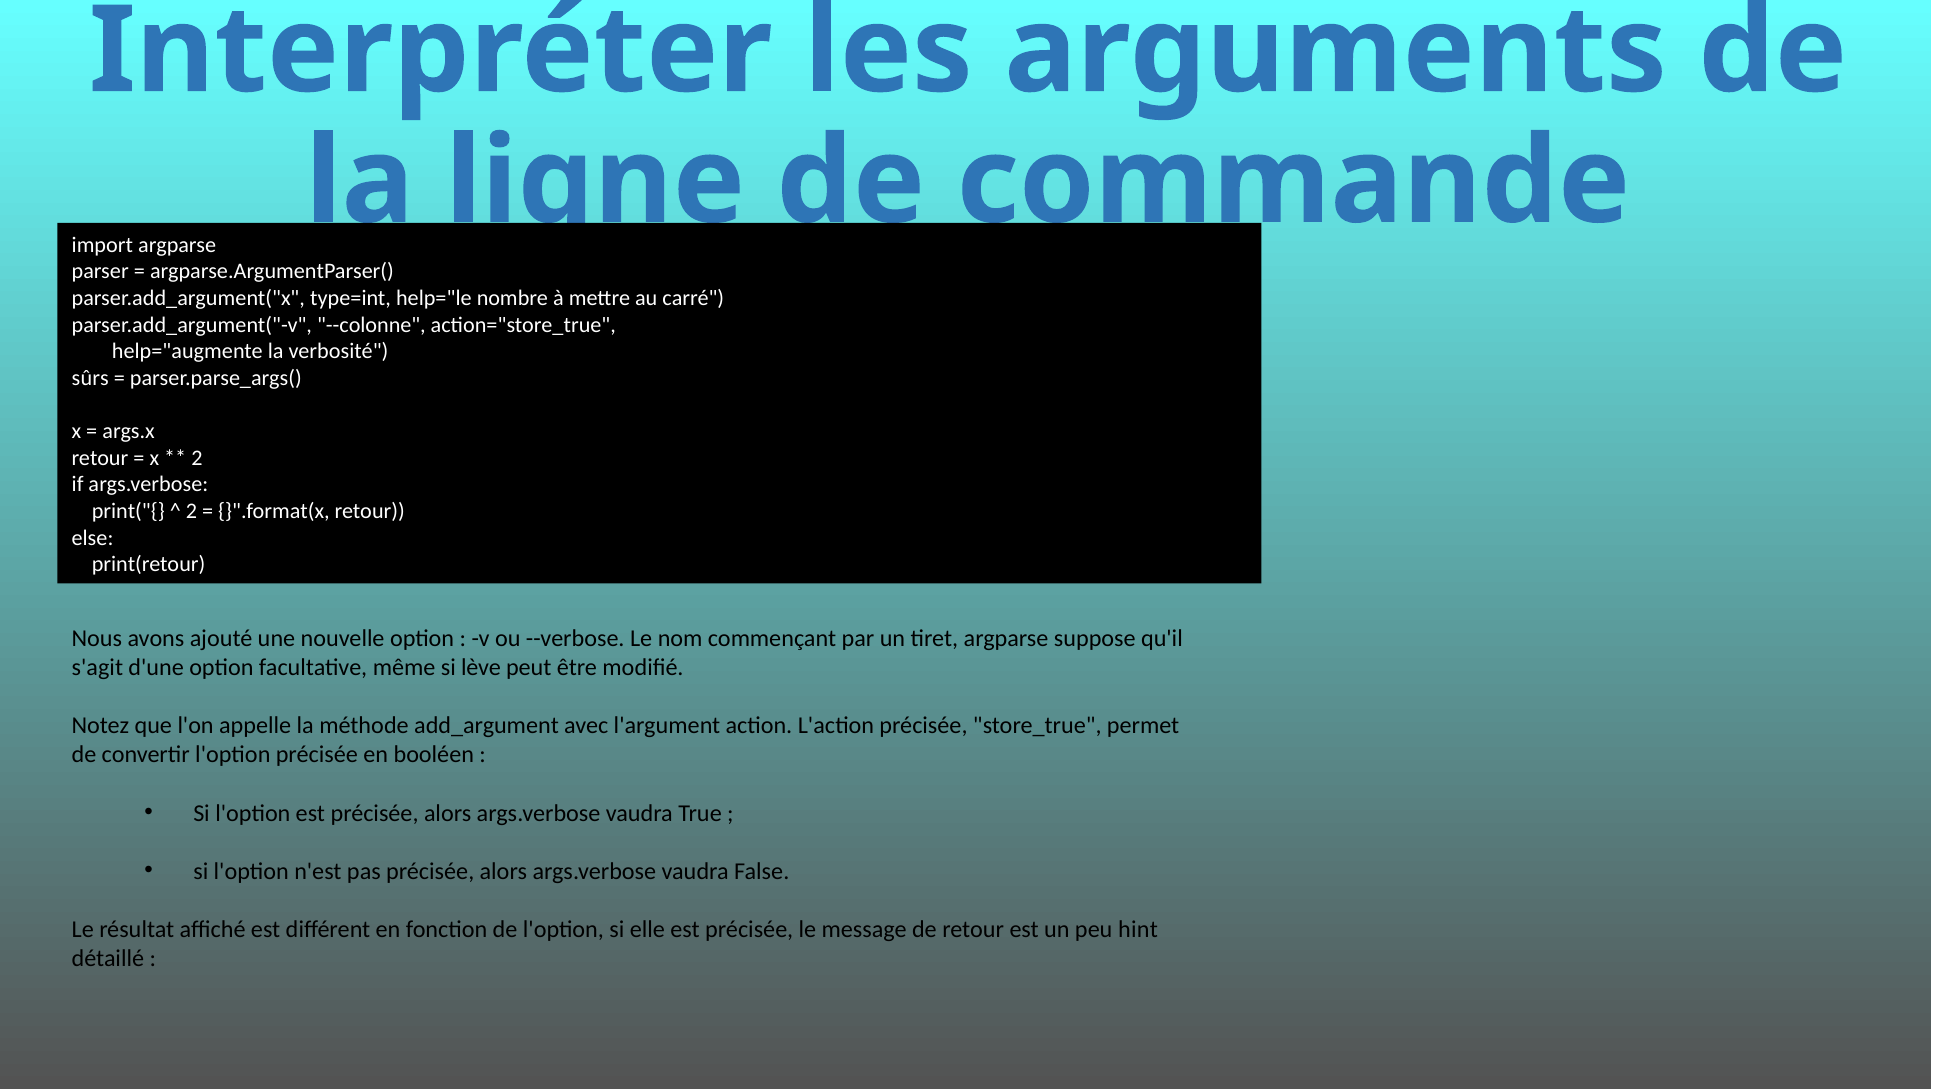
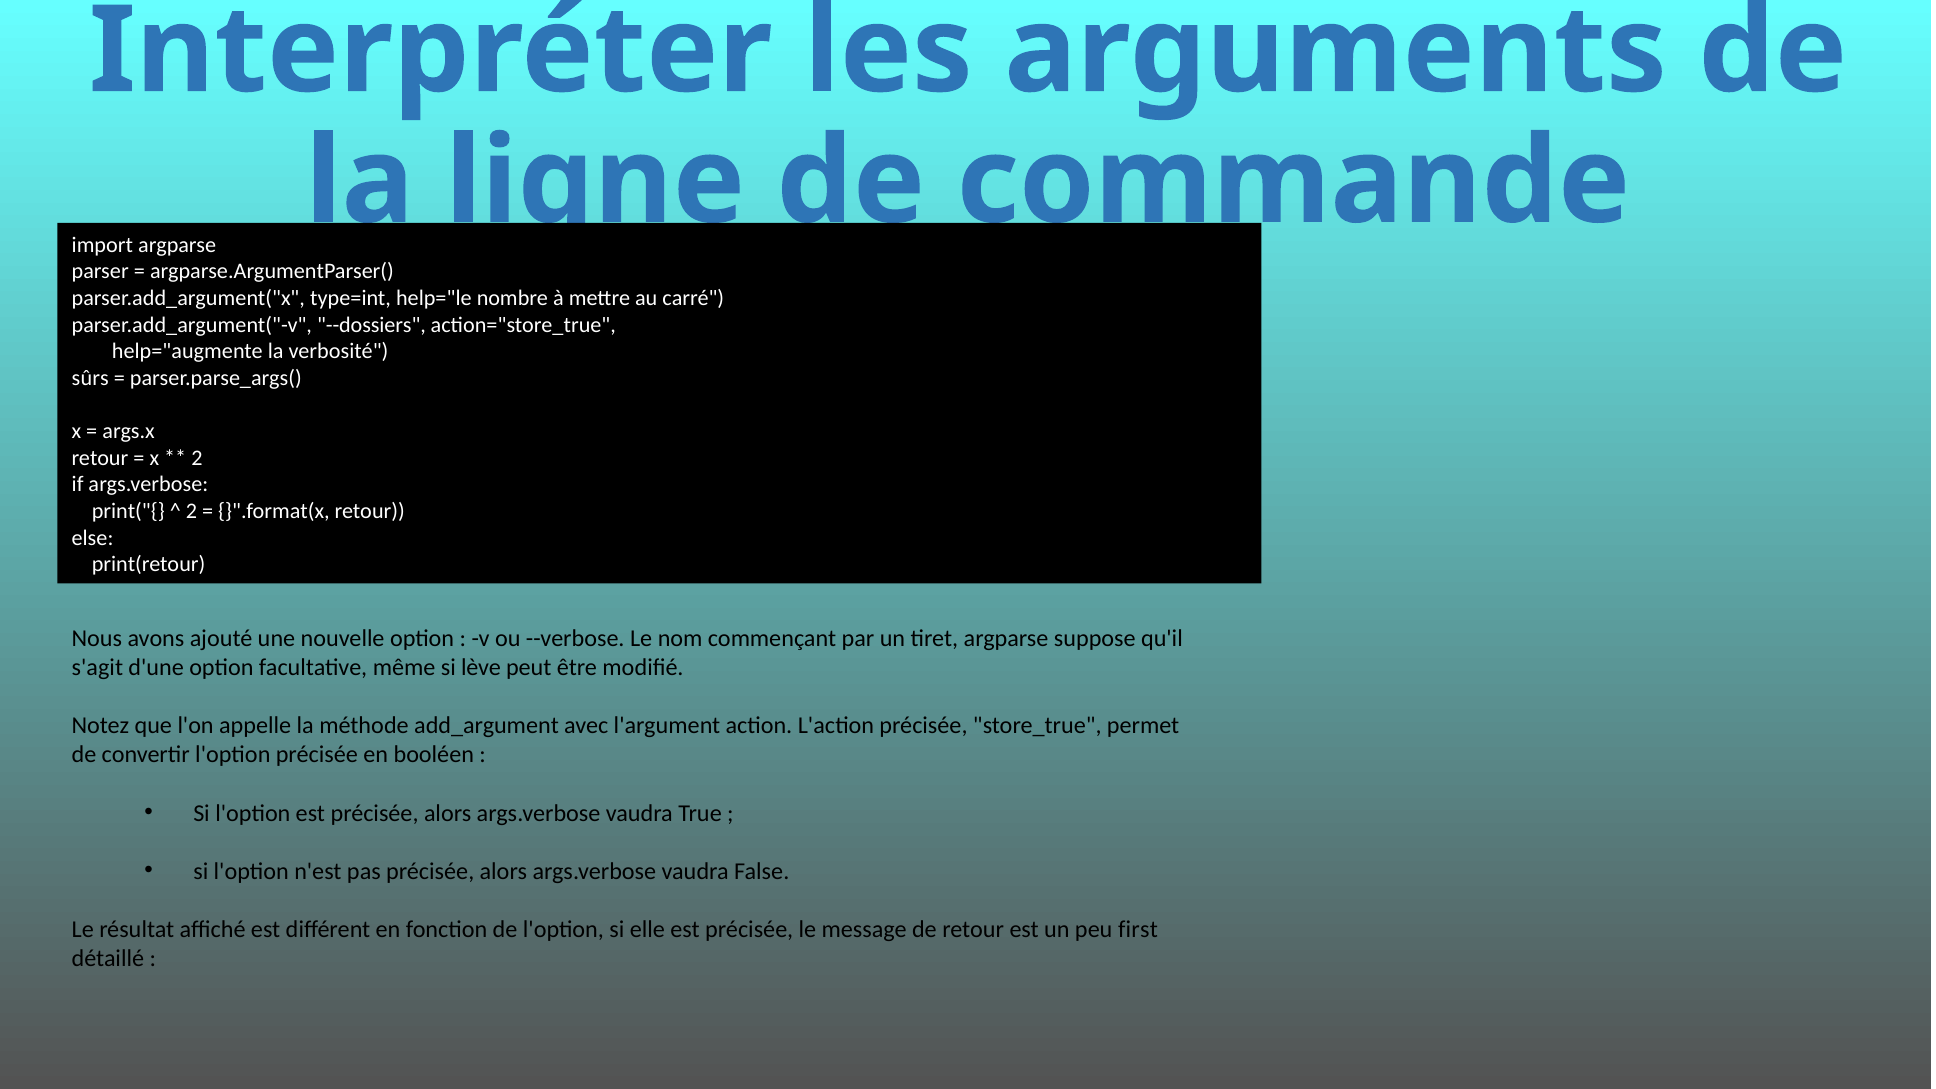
--colonne: --colonne -> --dossiers (371, 325)
hint: hint -> first (1138, 929)
